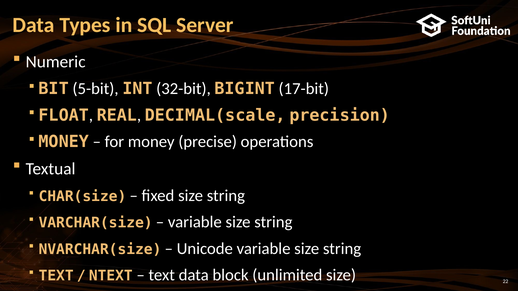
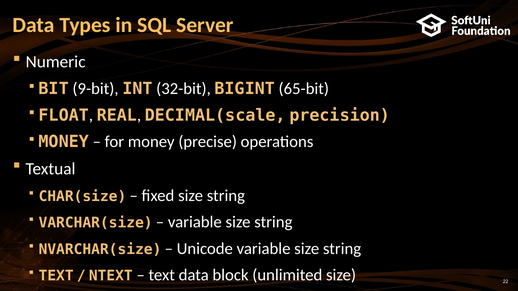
5-bit: 5-bit -> 9-bit (96, 89)
17-bit: 17-bit -> 65-bit (304, 89)
